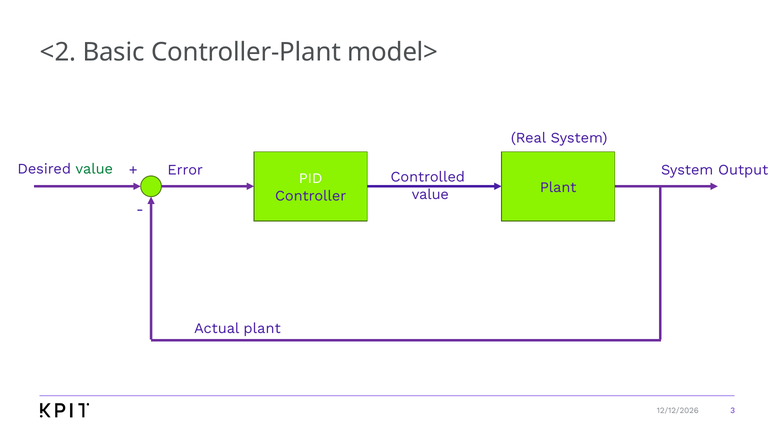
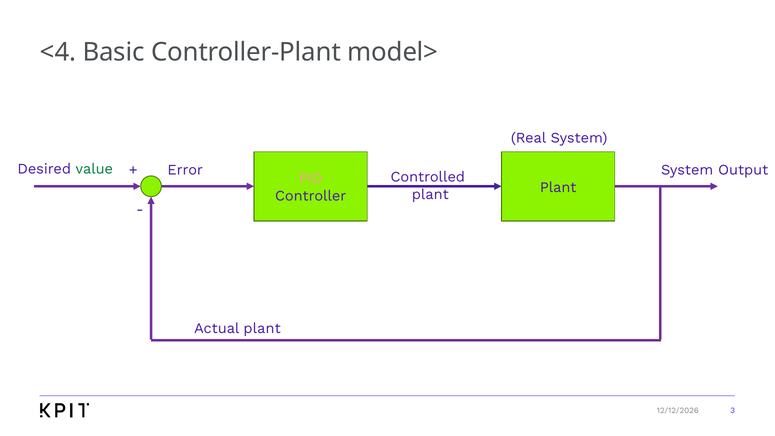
<2: <2 -> <4 (58, 52)
PID colour: white -> pink (311, 179)
value: value -> plant (430, 195)
